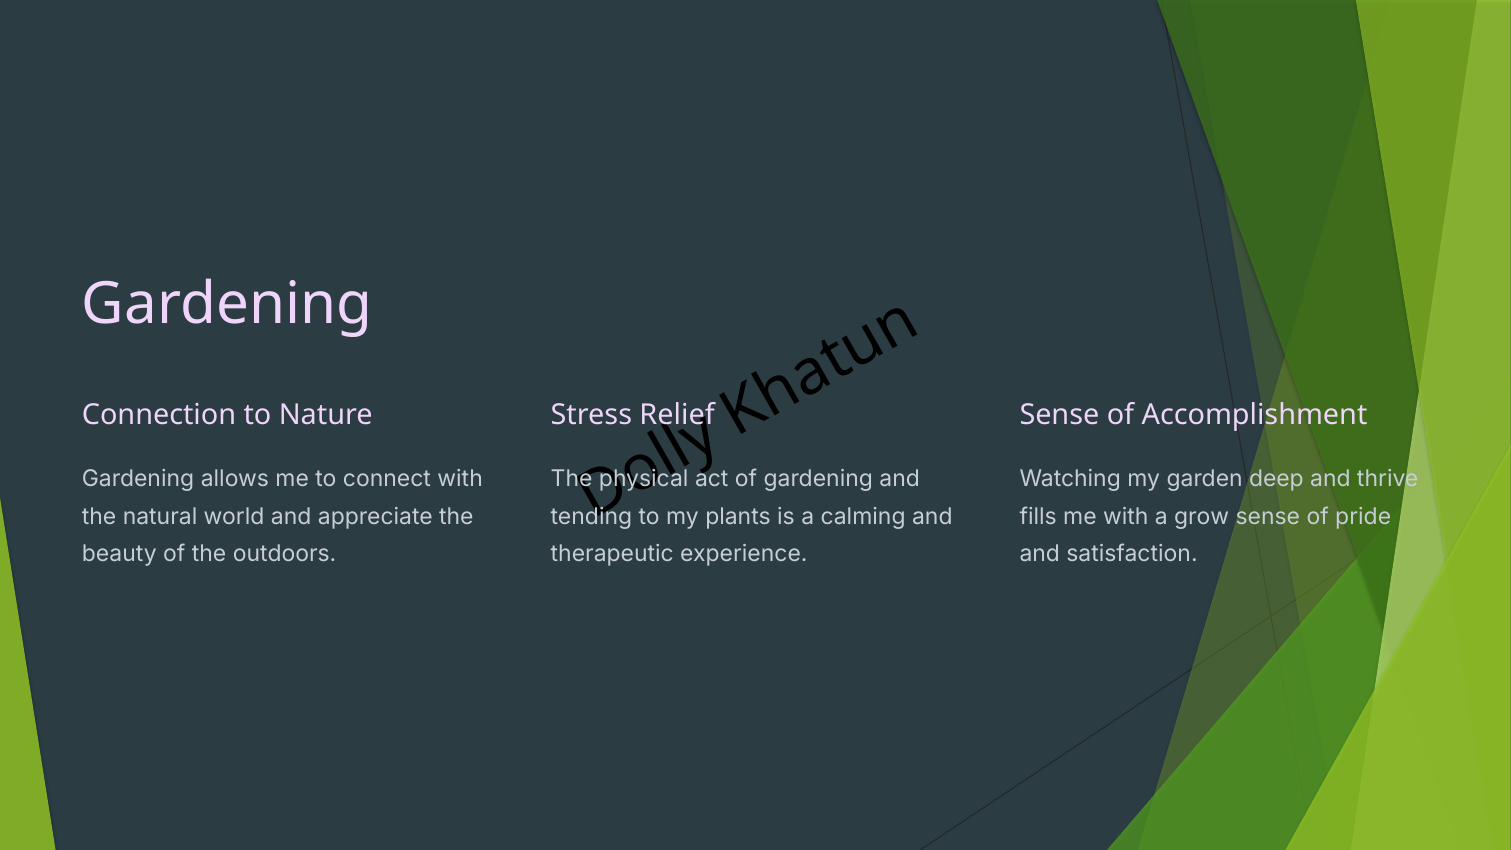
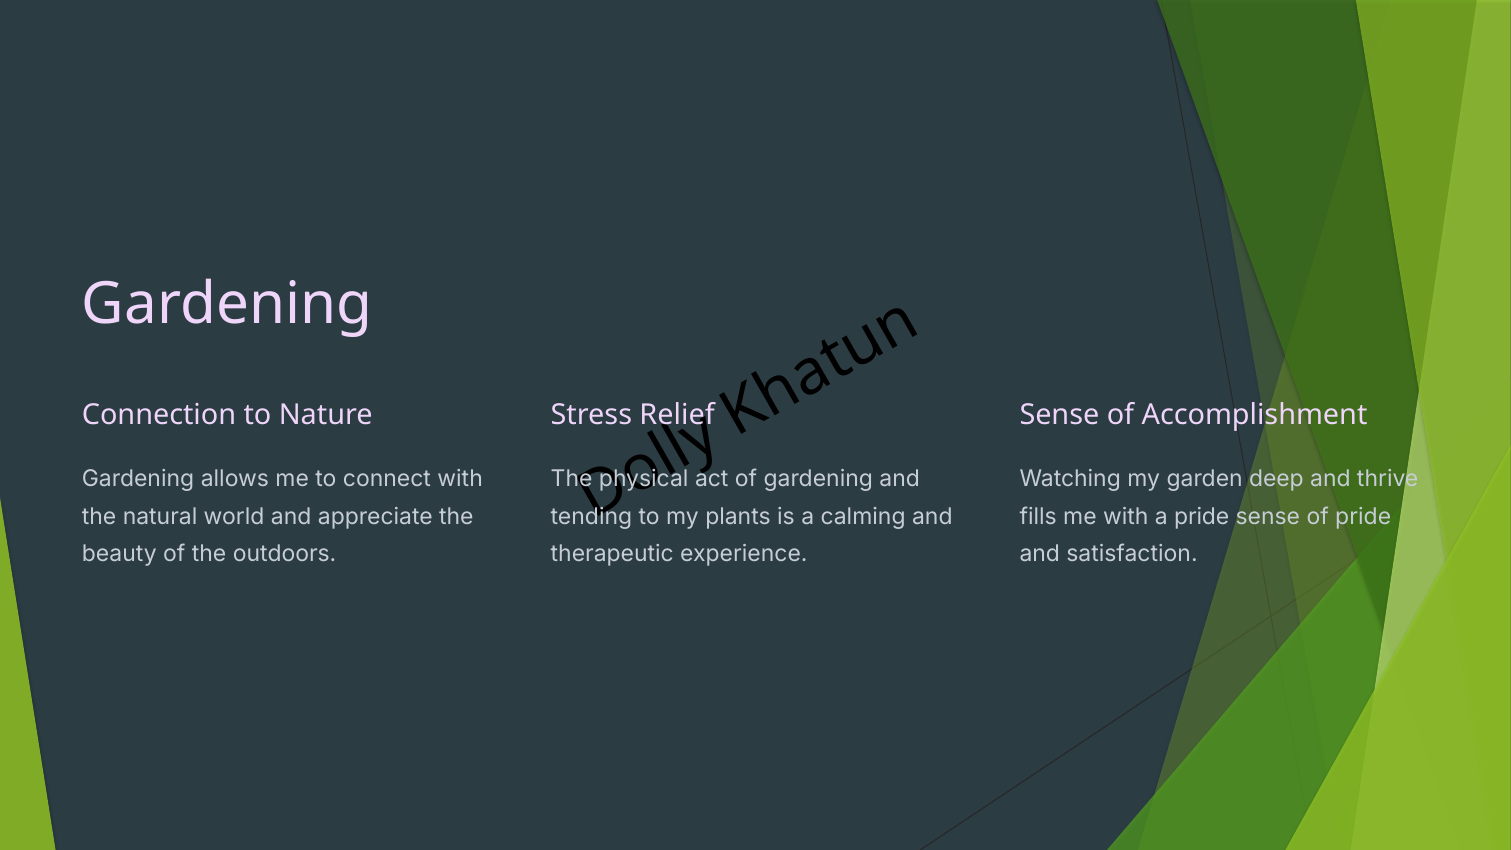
a grow: grow -> pride (1202, 517)
